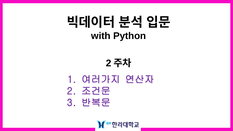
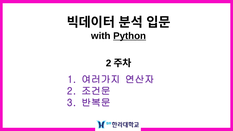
Python underline: none -> present (130, 36)
